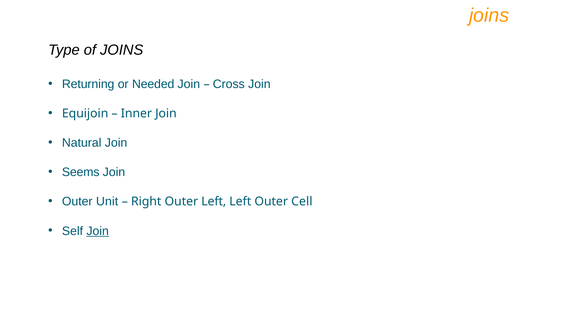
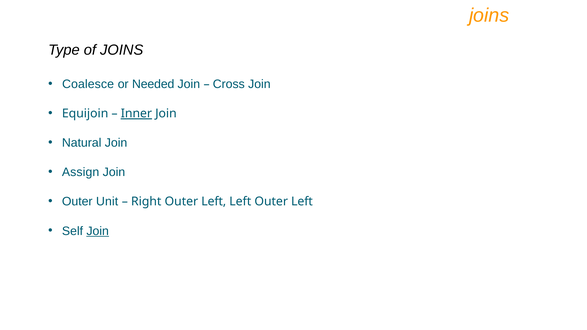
Returning: Returning -> Coalesce (88, 84)
Inner underline: none -> present (136, 114)
Seems: Seems -> Assign (81, 172)
Left Outer Cell: Cell -> Left (302, 202)
